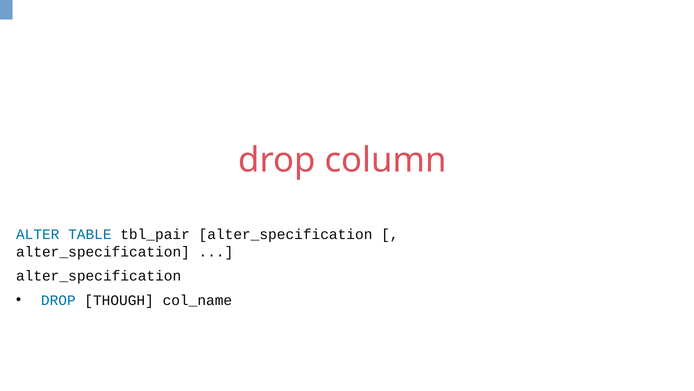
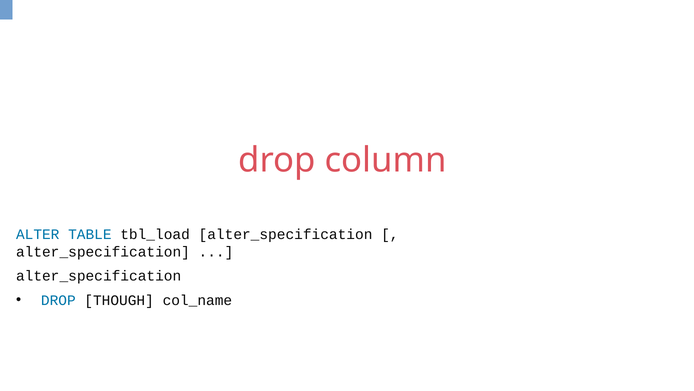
tbl_pair: tbl_pair -> tbl_load (155, 234)
